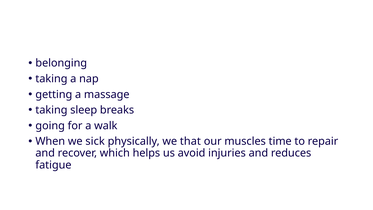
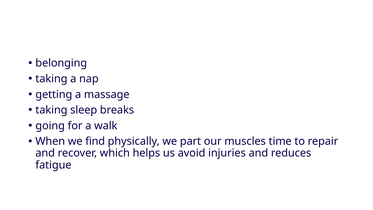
sick: sick -> find (95, 141)
that: that -> part (190, 141)
